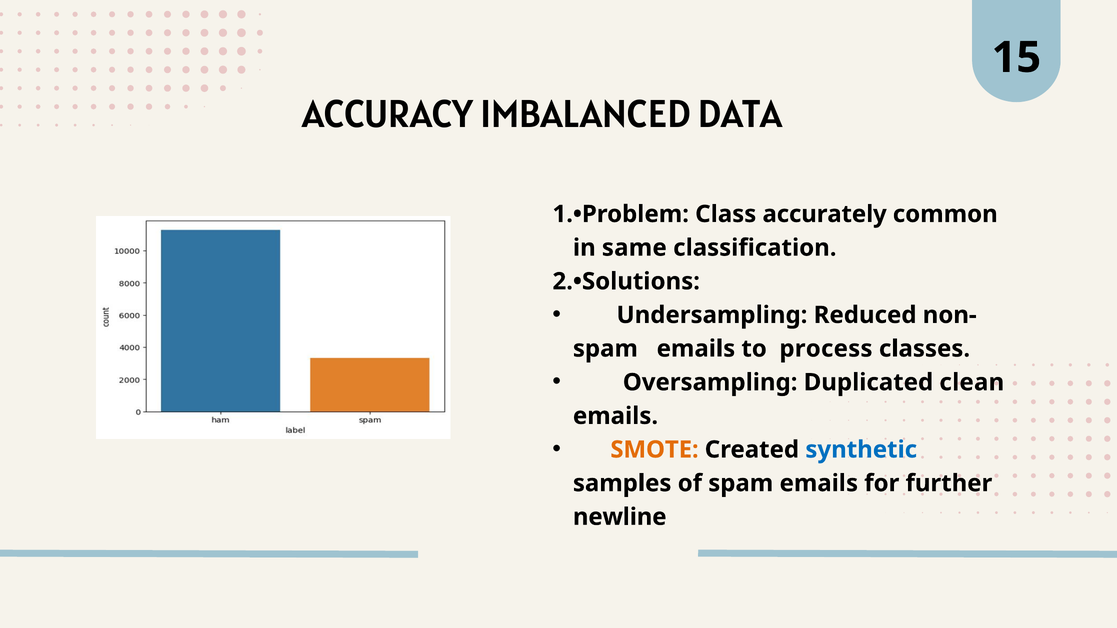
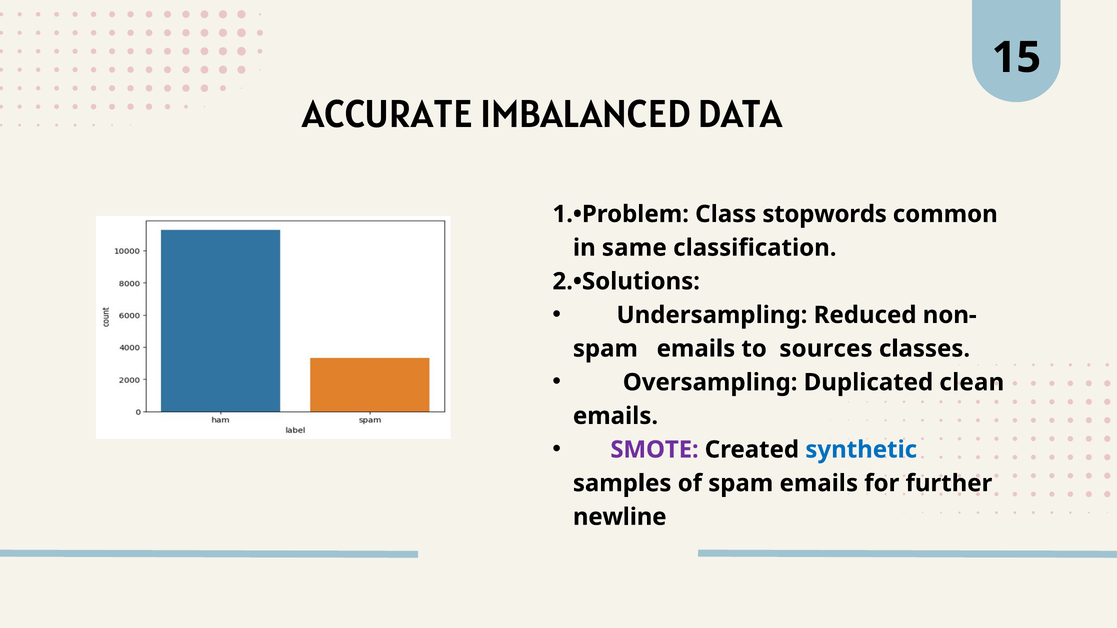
ACCURACY: ACCURACY -> ACCURATE (387, 114)
accurately: accurately -> stopwords (825, 214)
process: process -> sources (826, 349)
SMOTE colour: orange -> purple (655, 450)
